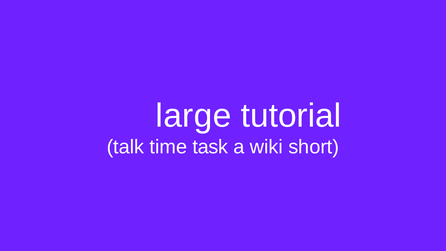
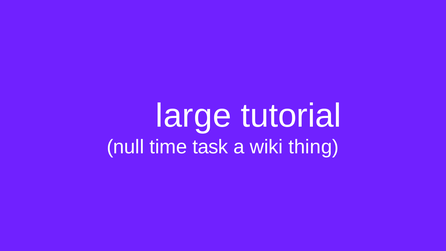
talk: talk -> null (125, 147)
short: short -> thing (314, 147)
